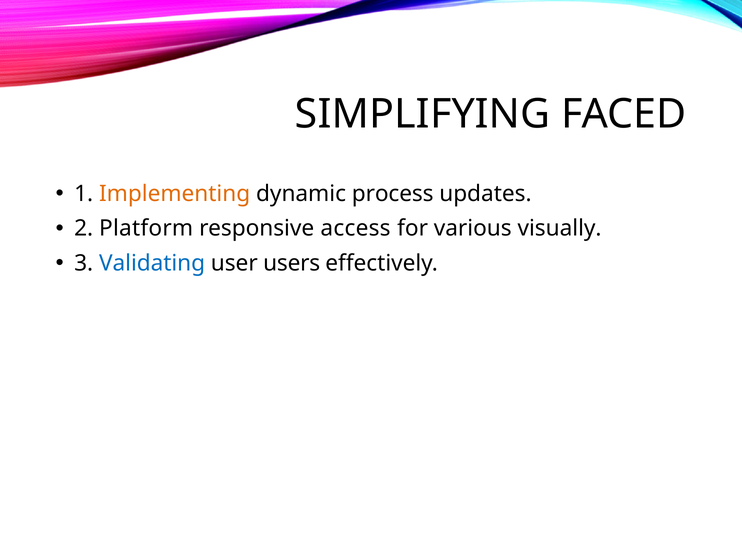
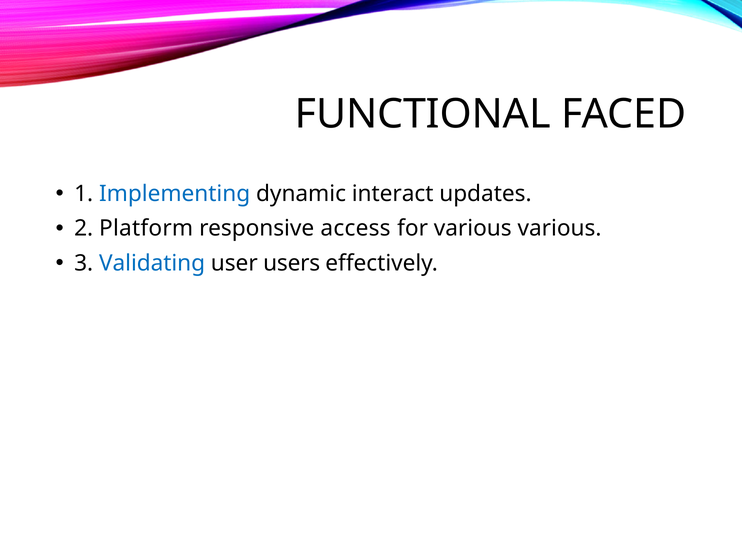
SIMPLIFYING: SIMPLIFYING -> FUNCTIONAL (423, 114)
Implementing colour: orange -> blue (175, 194)
process: process -> interact (393, 194)
various visually: visually -> various (560, 229)
